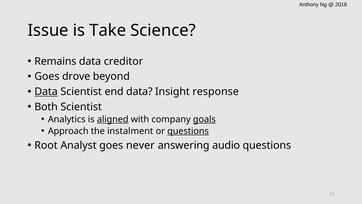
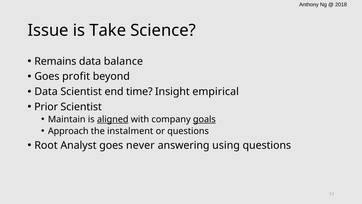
creditor: creditor -> balance (123, 61)
drove: drove -> profit (76, 76)
Data underline: present -> none (46, 91)
end data: data -> time (139, 91)
response: response -> empirical (216, 91)
Both: Both -> Prior (46, 107)
Analytics: Analytics -> Maintain (67, 119)
questions underline: present -> none (188, 131)
audio: audio -> using (226, 145)
